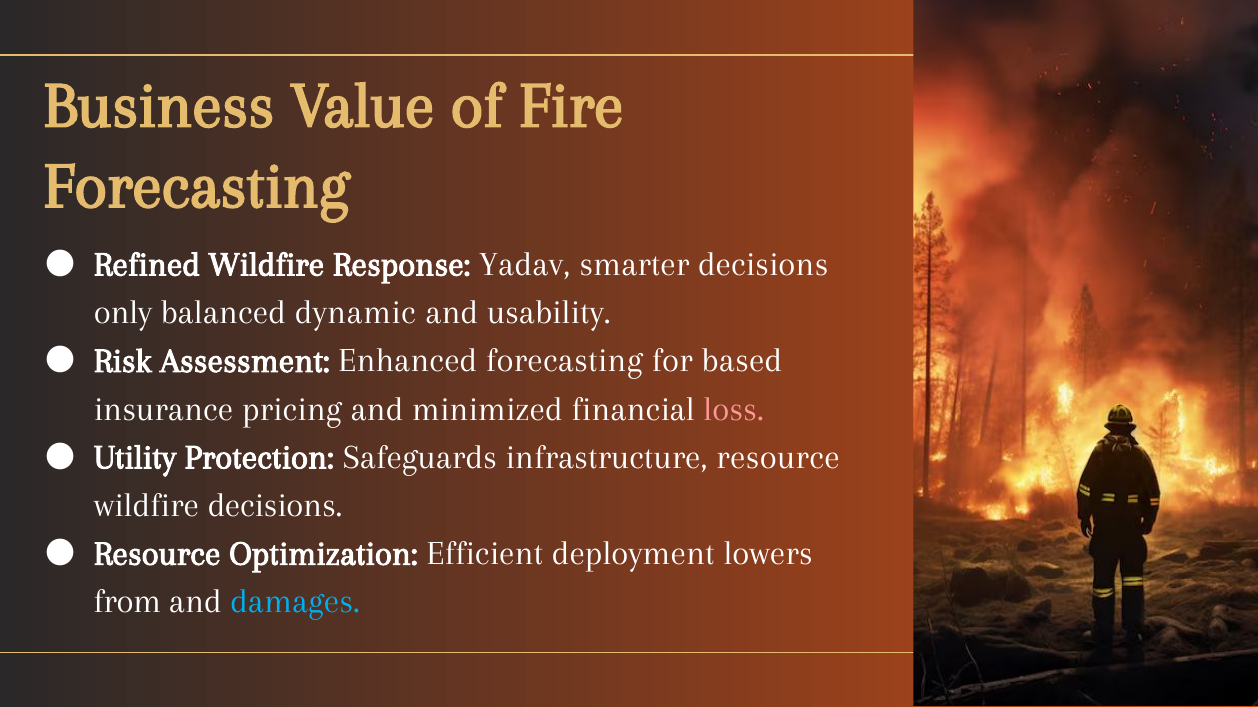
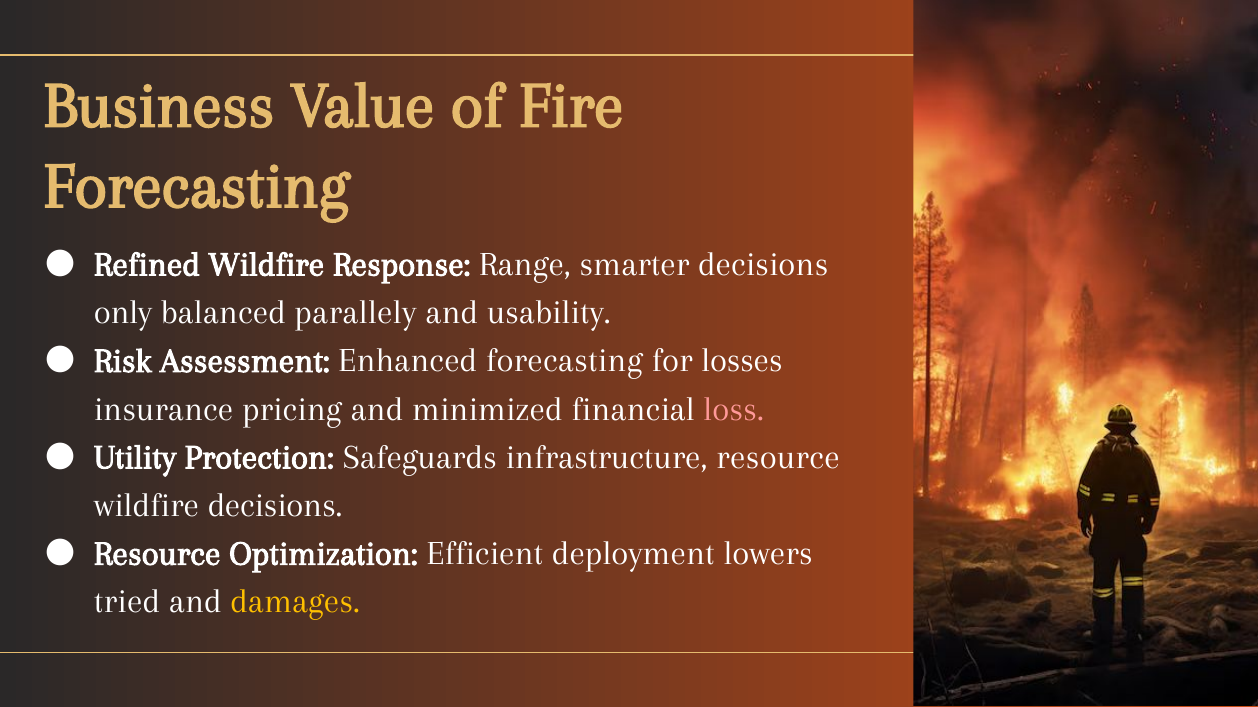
Yadav: Yadav -> Range (525, 264)
dynamic: dynamic -> parallely (355, 312)
based: based -> losses (742, 361)
from: from -> tried (127, 602)
damages colour: light blue -> yellow (295, 602)
